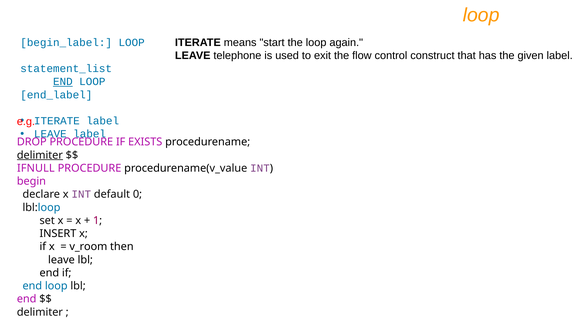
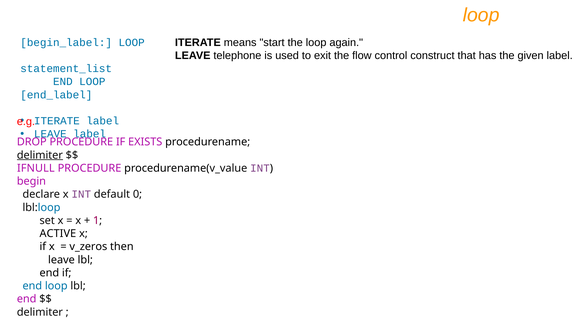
END underline: present -> none (63, 82)
INSERT: INSERT -> ACTIVE (58, 234)
v_room: v_room -> v_zeros (88, 247)
